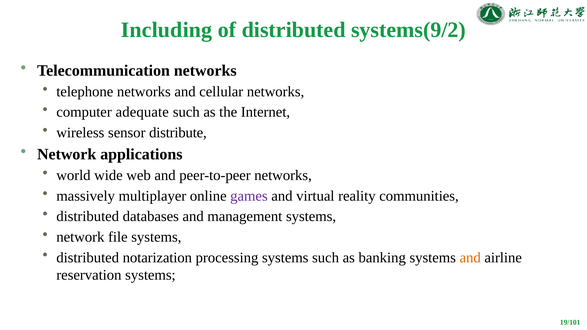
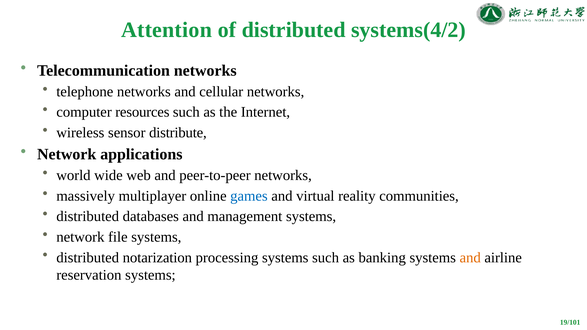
Including: Including -> Attention (166, 30)
systems(9/2: systems(9/2 -> systems(4/2 (409, 30)
adequate: adequate -> resources (142, 112)
games colour: purple -> blue (249, 196)
